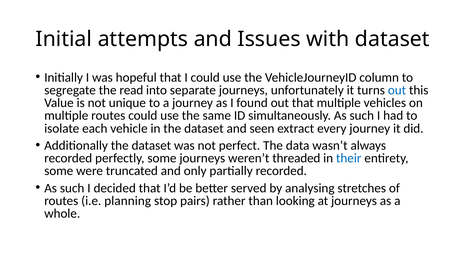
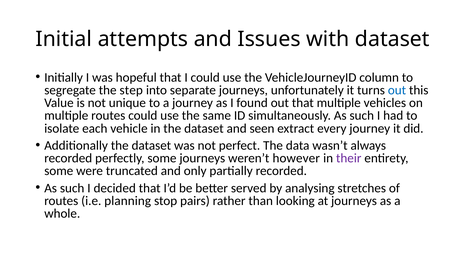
read: read -> step (131, 90)
threaded: threaded -> however (296, 158)
their colour: blue -> purple (349, 158)
